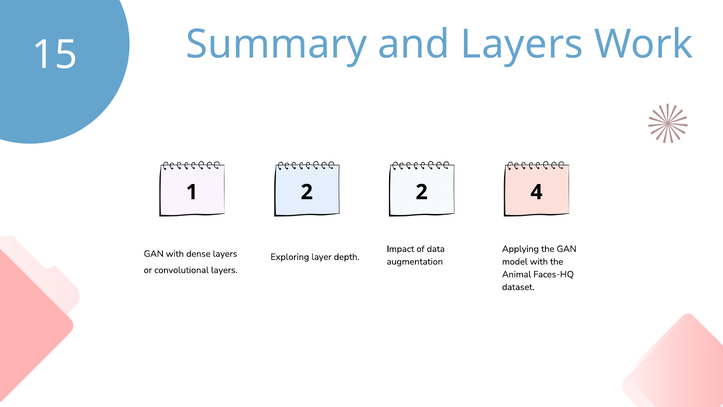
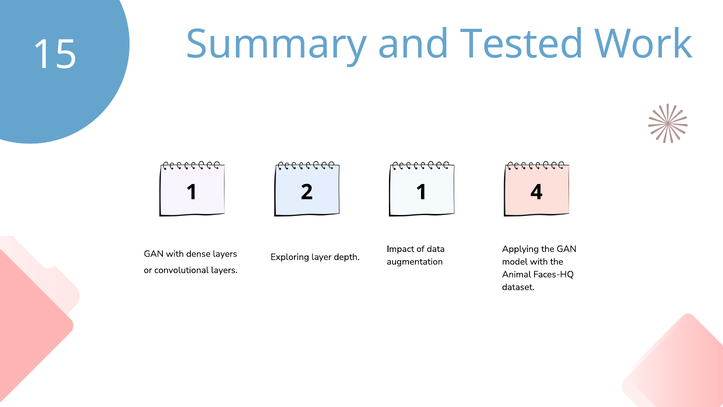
and Layers: Layers -> Tested (522, 45)
2 2: 2 -> 1 (422, 192)
